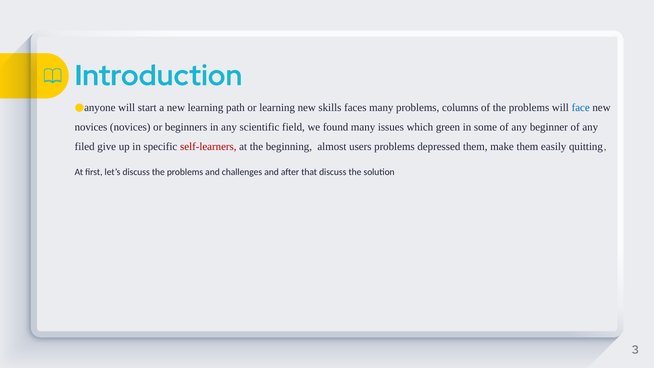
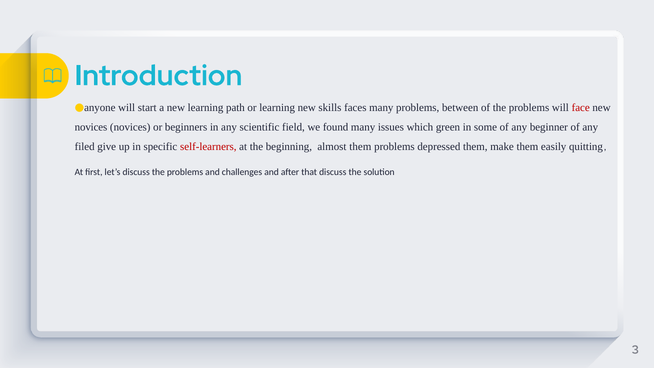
columns: columns -> between (460, 108)
face colour: blue -> red (581, 108)
almost users: users -> them (360, 147)
